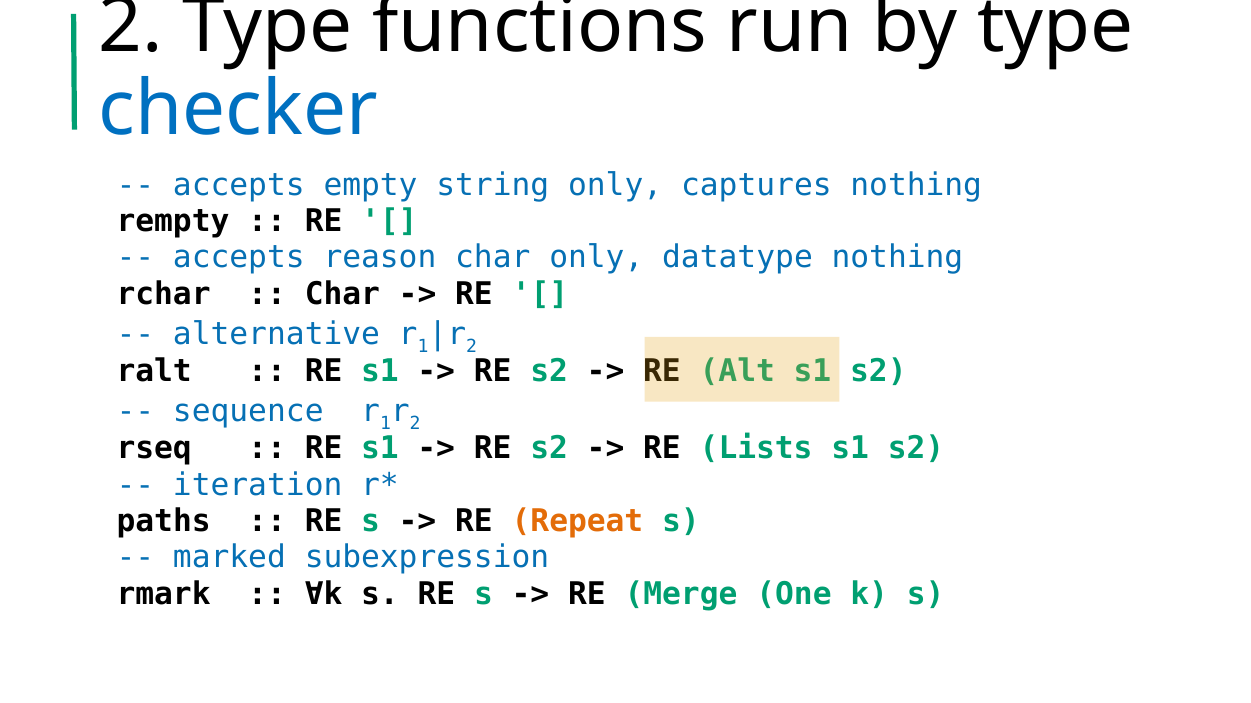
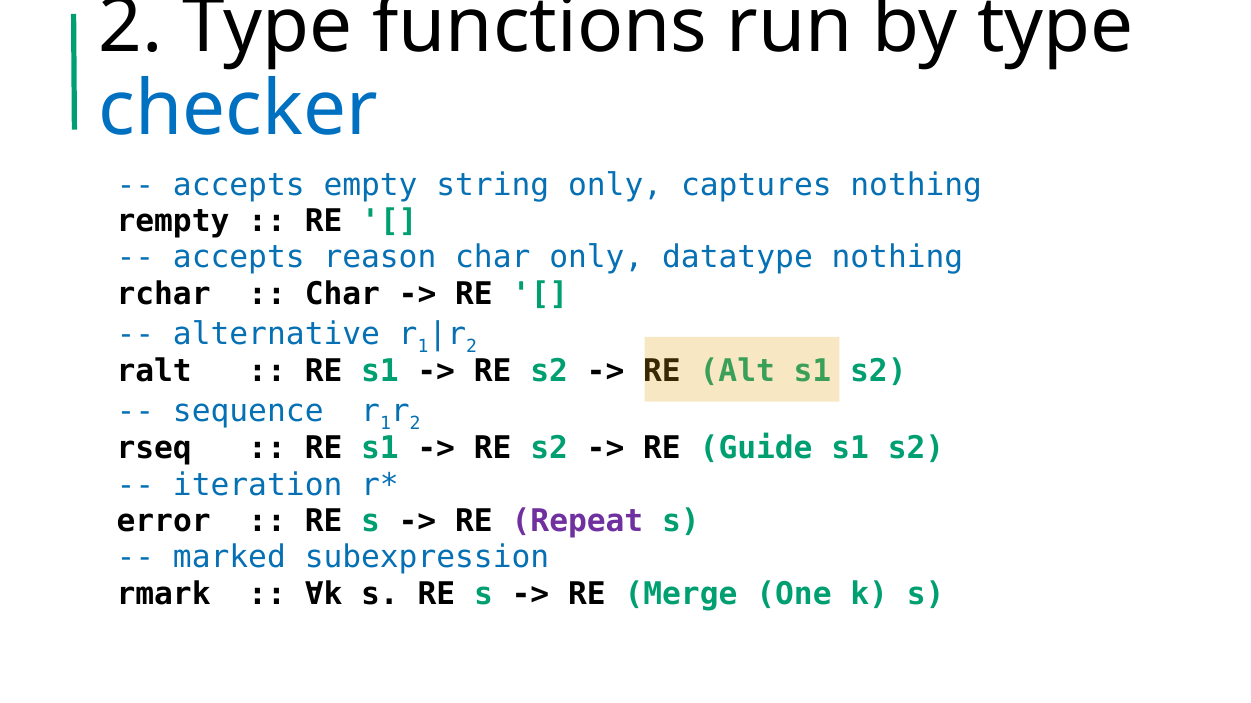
Lists: Lists -> Guide (756, 449)
paths: paths -> error (164, 522)
Repeat colour: orange -> purple (577, 522)
